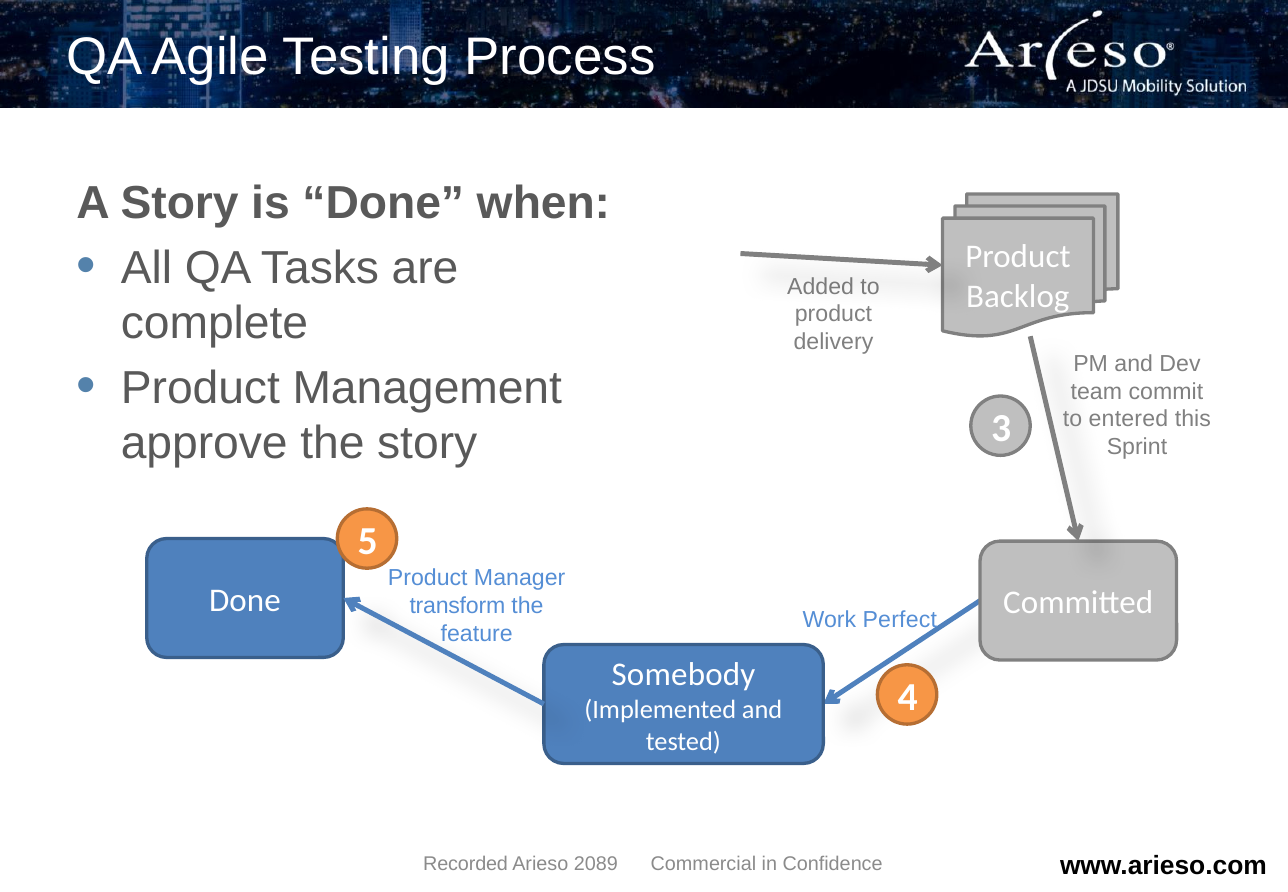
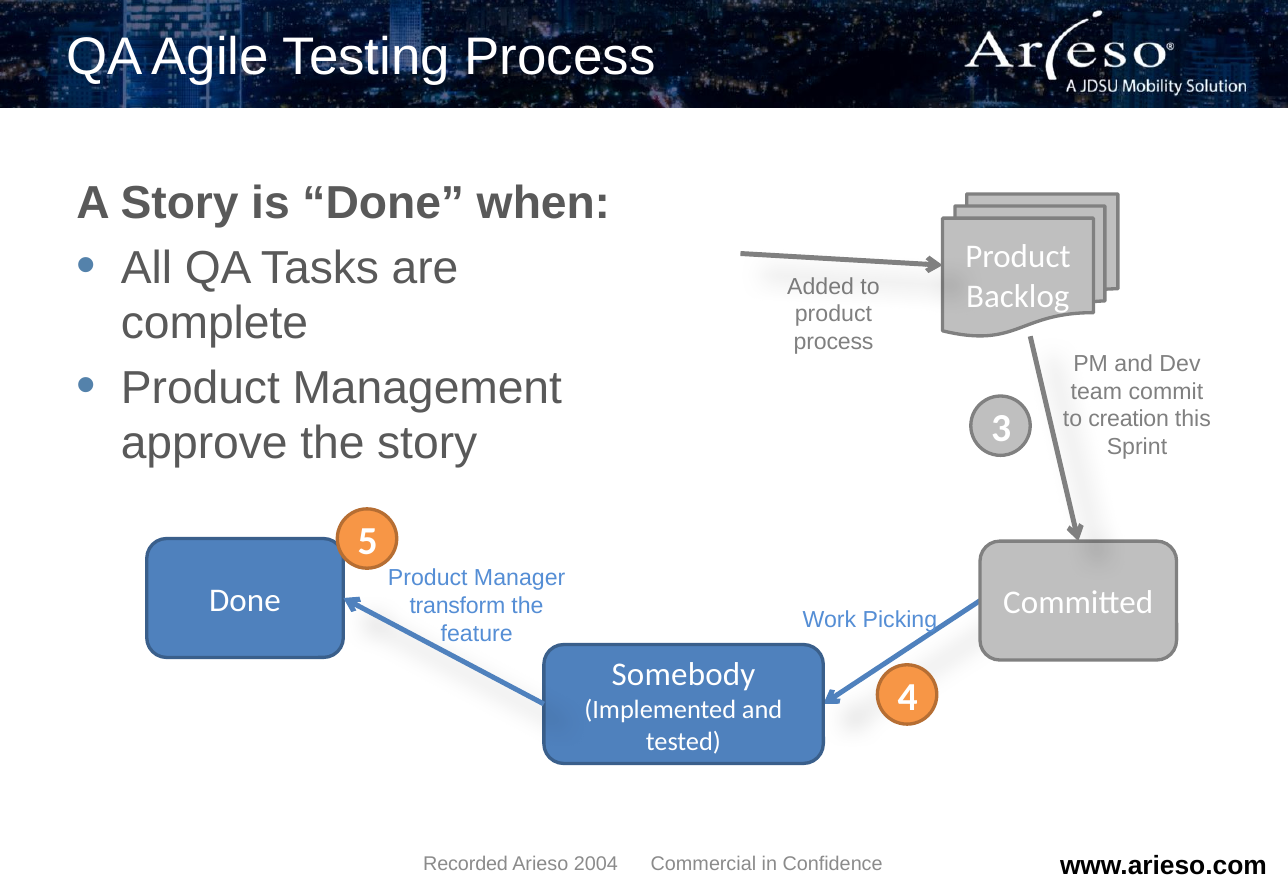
delivery: delivery -> process (834, 342)
entered: entered -> creation (1129, 419)
Perfect: Perfect -> Picking (900, 619)
2089: 2089 -> 2004 (596, 864)
